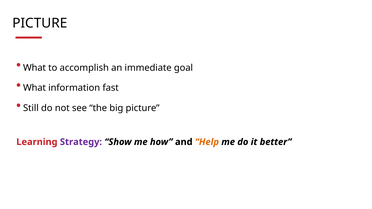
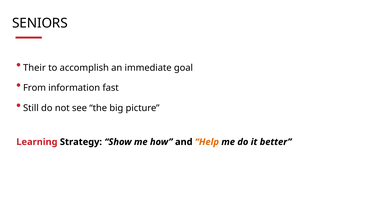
PICTURE: PICTURE -> SENIORS (40, 23)
What: What -> Their (34, 68)
What: What -> From (34, 88)
Strategy colour: purple -> black (81, 142)
